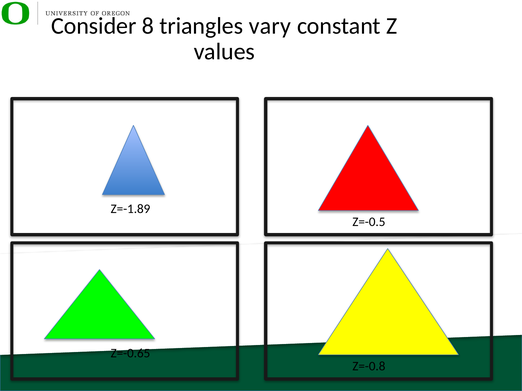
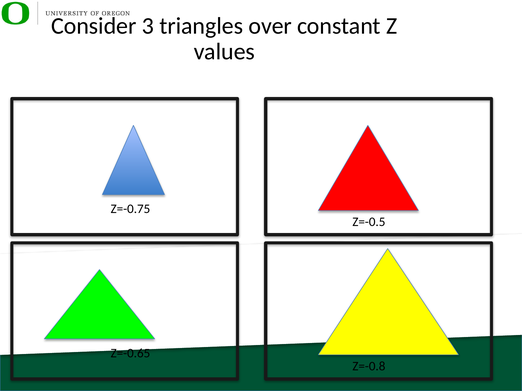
8: 8 -> 3 (148, 26)
vary: vary -> over (270, 26)
Z=-1.89: Z=-1.89 -> Z=-0.75 (130, 209)
